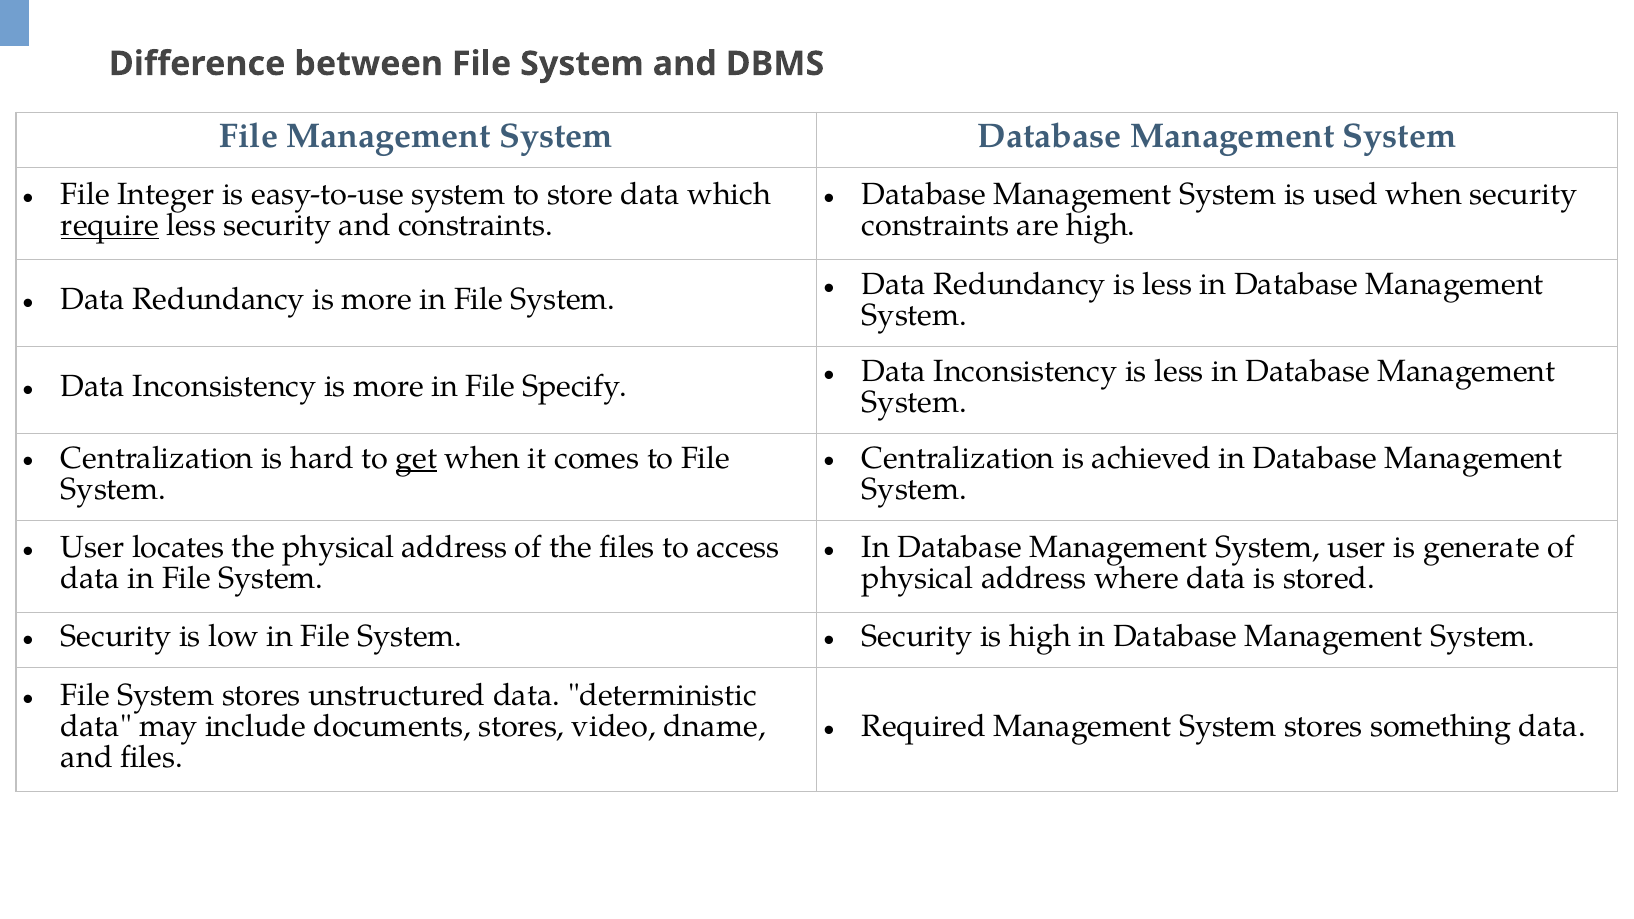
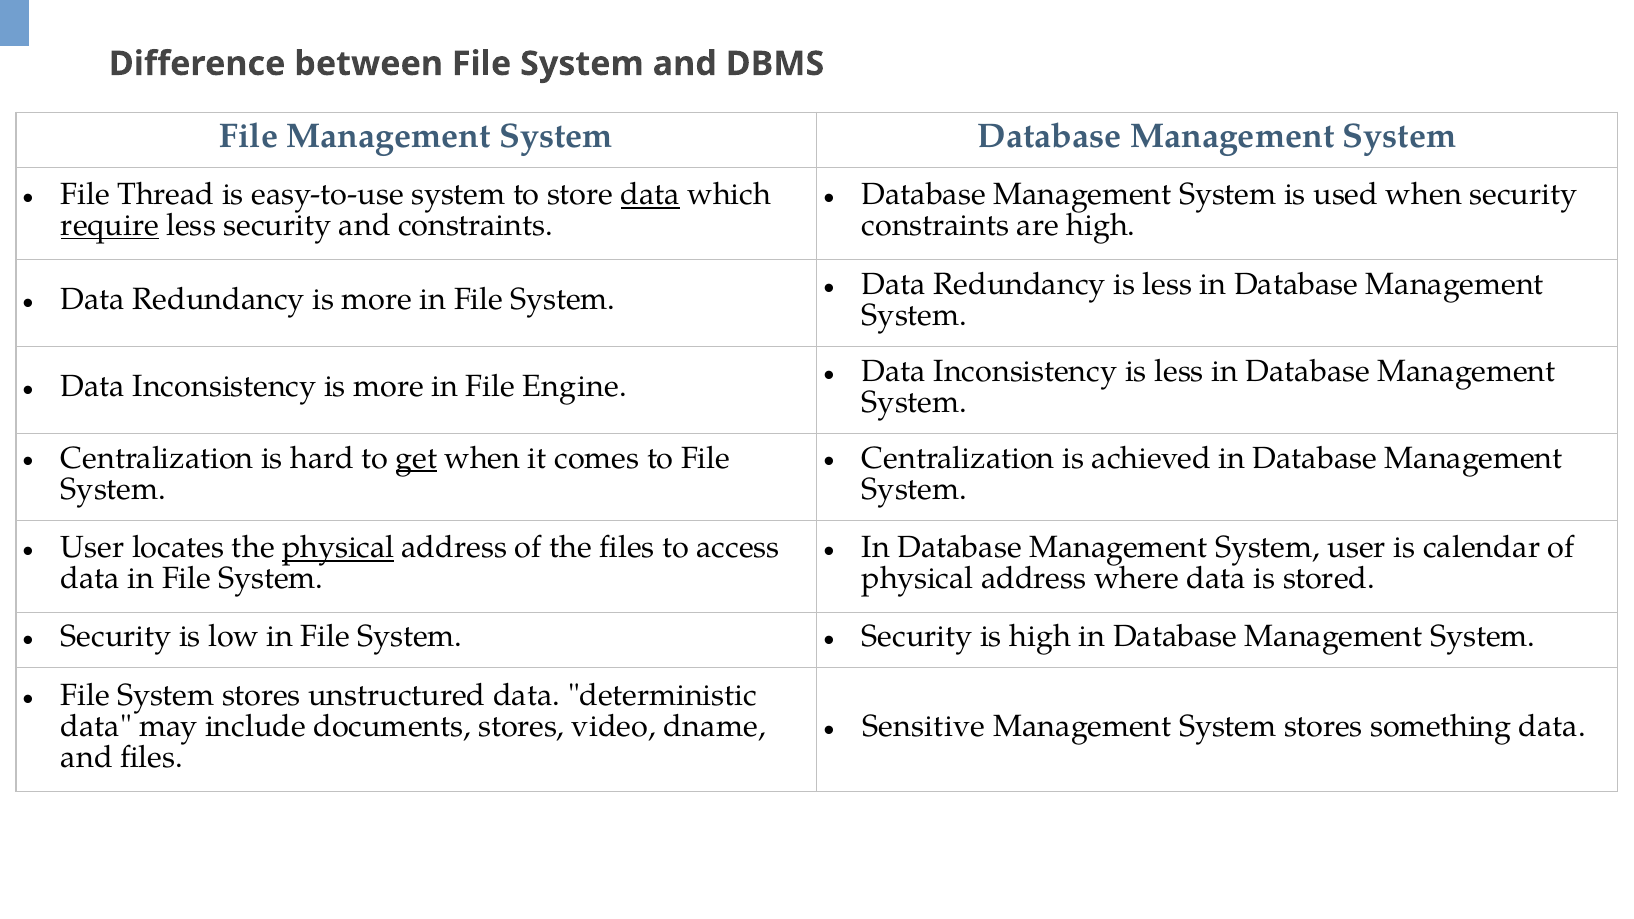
Integer: Integer -> Thread (166, 195)
data underline: none -> present (650, 195)
Specify: Specify -> Engine (575, 387)
physical underline: none -> present (338, 548)
generate: generate -> calendar (1482, 548)
Required: Required -> Sensitive (924, 726)
